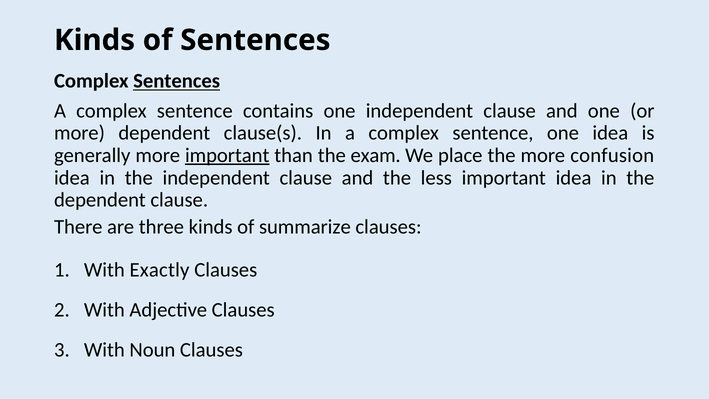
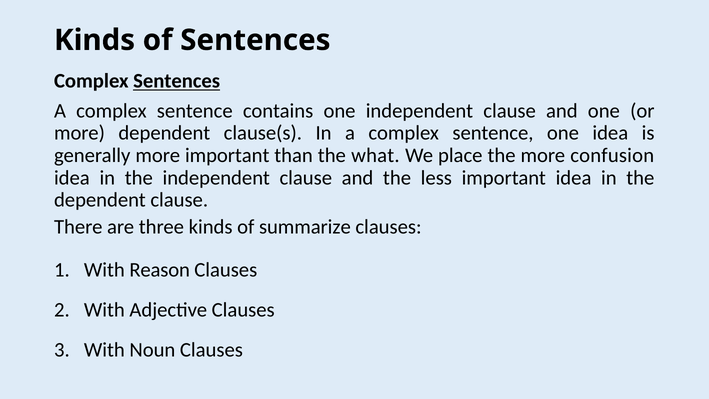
important underline: present -> none (227, 155)
exam: exam -> what (375, 155)
Exactly: Exactly -> Reason (160, 270)
